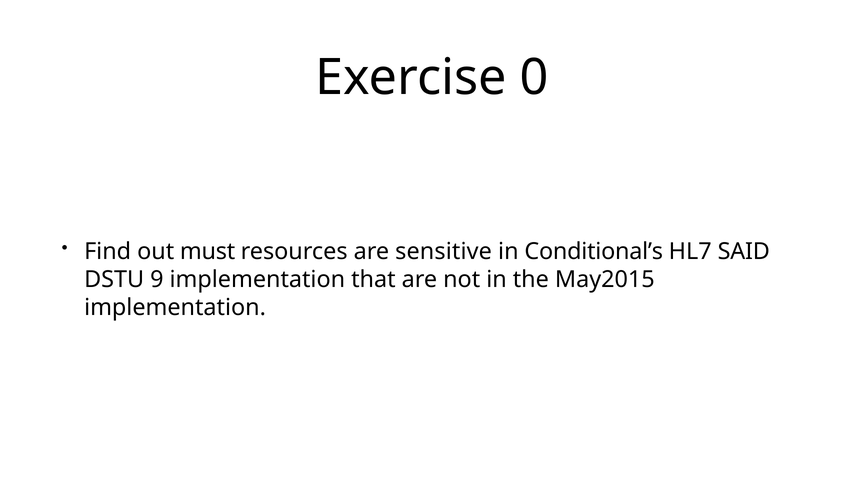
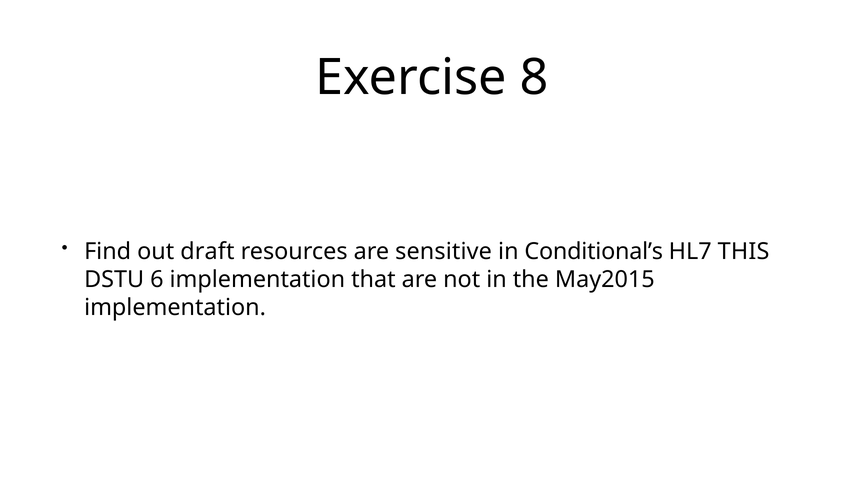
0: 0 -> 8 (534, 78)
must: must -> draft (207, 251)
SAID: SAID -> THIS (744, 251)
9: 9 -> 6 (157, 280)
